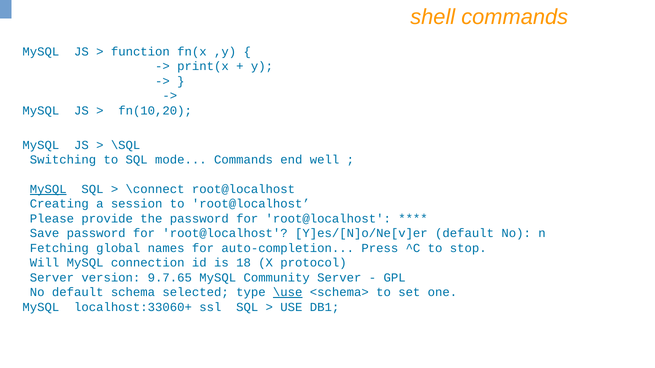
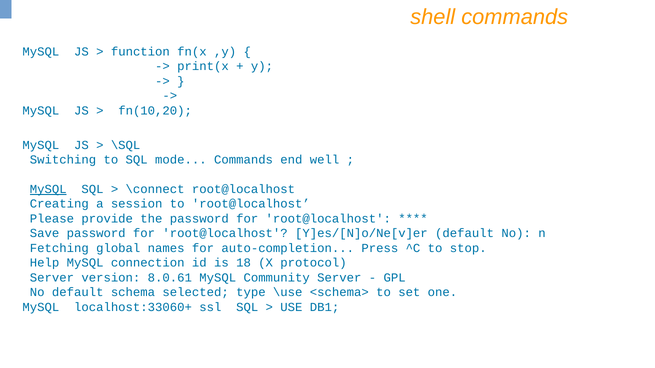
Will: Will -> Help (45, 263)
9.7.65: 9.7.65 -> 8.0.61 (170, 278)
\use underline: present -> none (288, 293)
